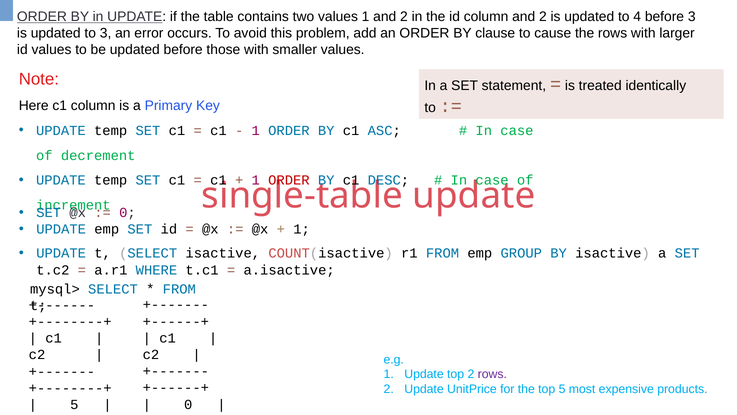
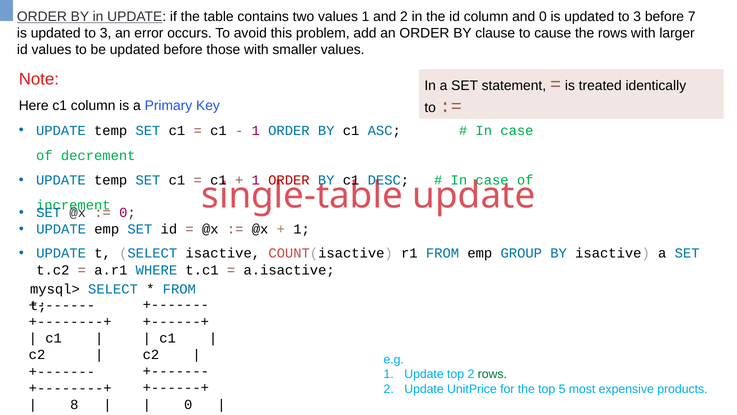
column and 2: 2 -> 0 (543, 17)
4: 4 -> 3 (637, 17)
before 3: 3 -> 7 (692, 17)
rows colour: purple -> green (492, 374)
5: 5 -> 8 (74, 404)
